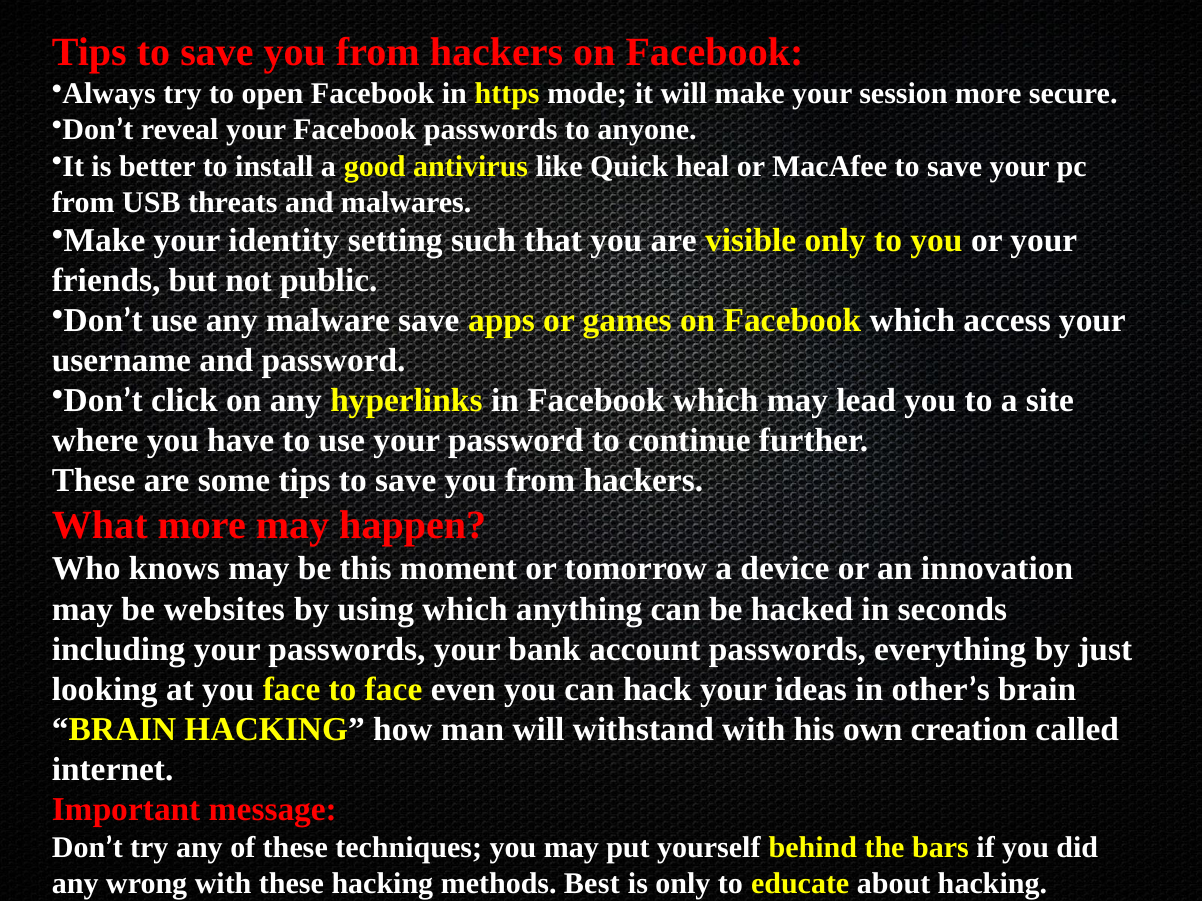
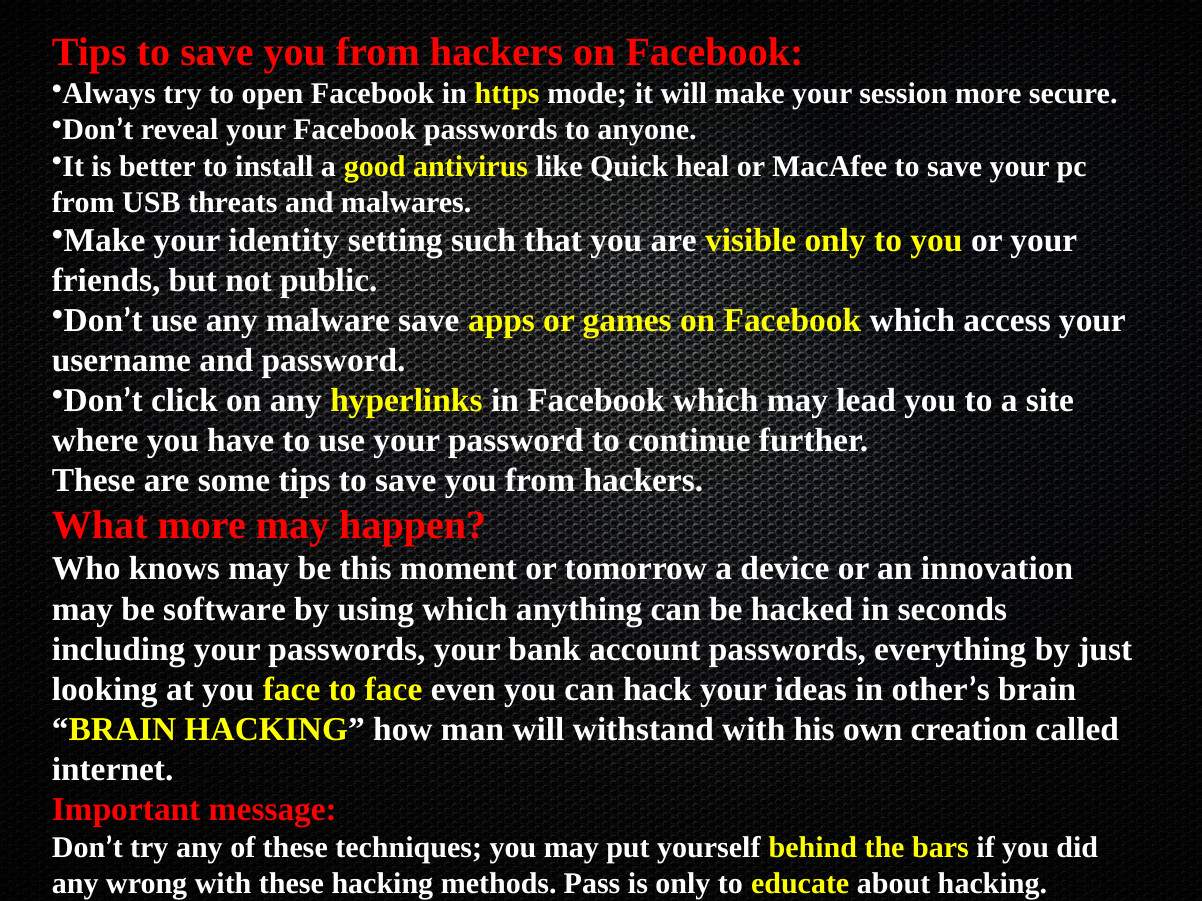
websites: websites -> software (225, 609)
Best: Best -> Pass (592, 884)
